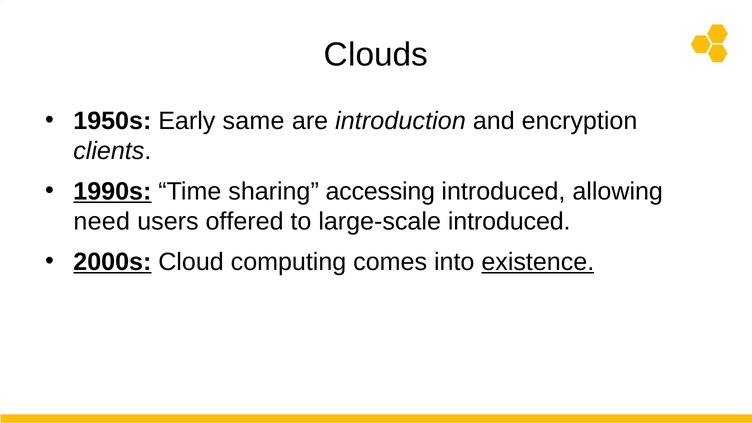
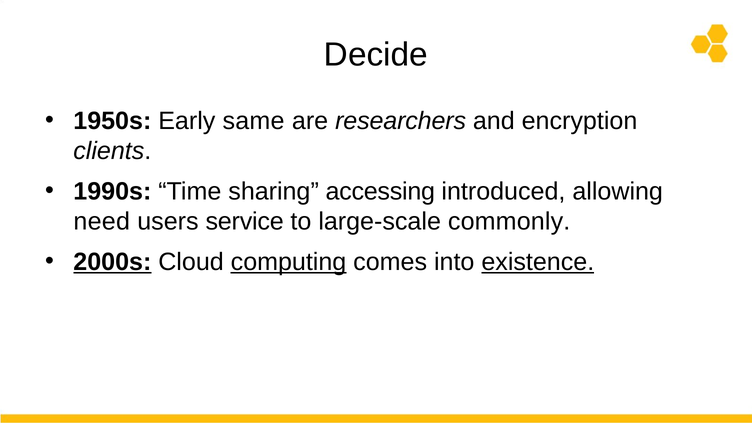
Clouds: Clouds -> Decide (376, 54)
introduction: introduction -> researchers (401, 121)
1990s underline: present -> none (112, 191)
offered: offered -> service (245, 221)
large-scale introduced: introduced -> commonly (509, 221)
computing underline: none -> present (289, 262)
